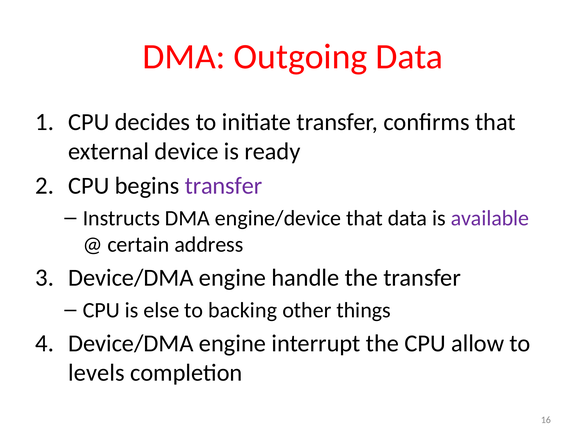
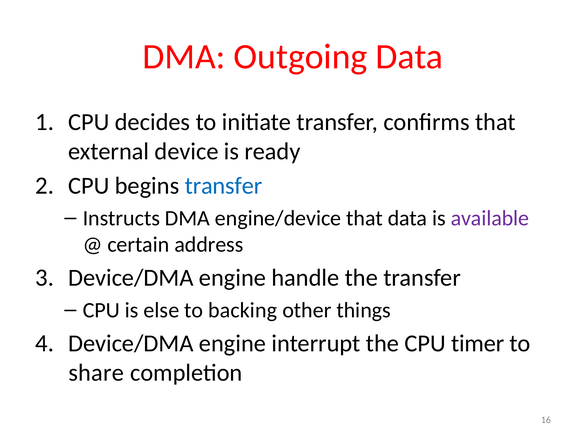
transfer colour: purple -> blue (224, 186)
allow: allow -> timer (478, 343)
levels: levels -> share (96, 372)
